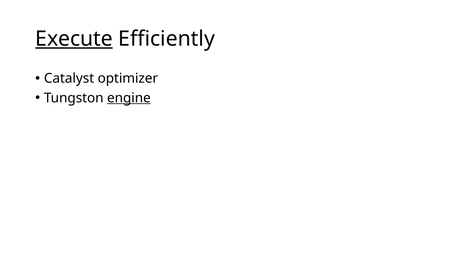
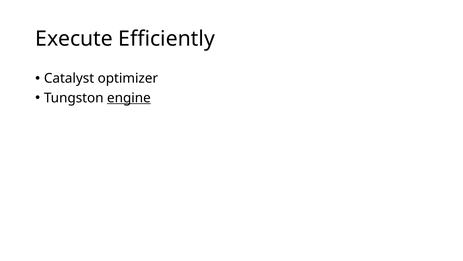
Execute underline: present -> none (74, 39)
